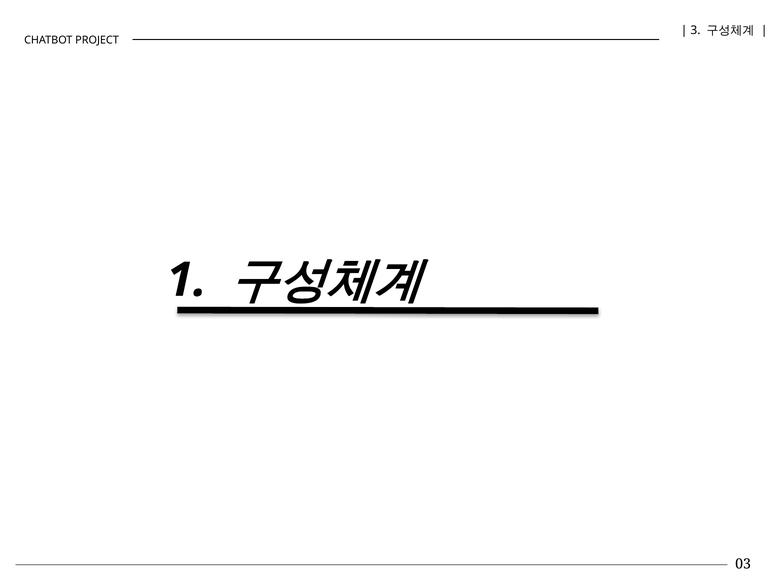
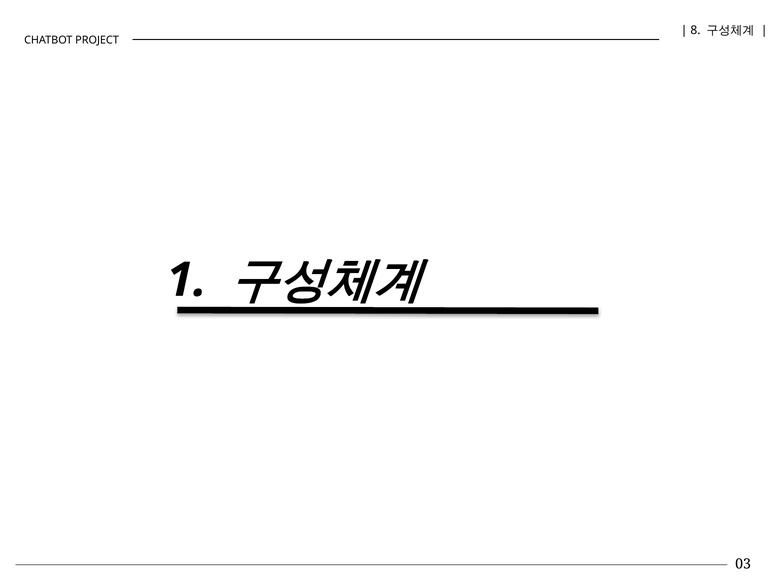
3: 3 -> 8 (695, 31)
